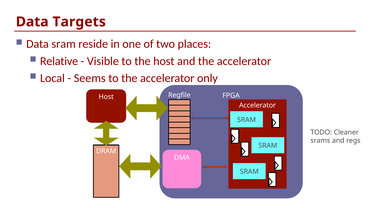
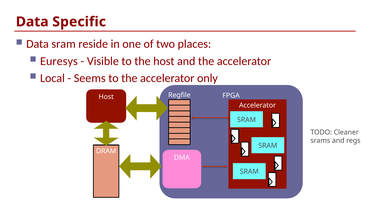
Targets: Targets -> Specific (79, 22)
Relative: Relative -> Euresys (59, 61)
